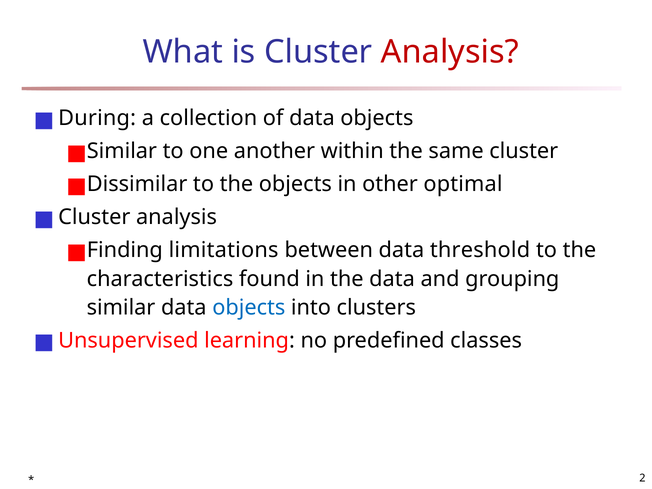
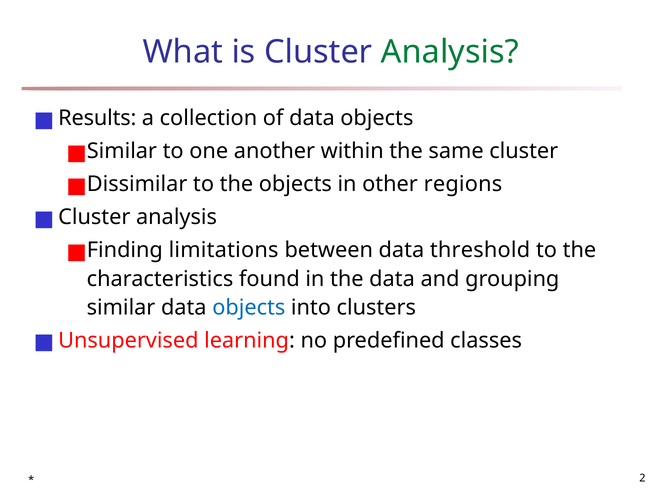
Analysis colour: red -> green (450, 52)
During: During -> Results (97, 118)
optimal: optimal -> regions (463, 184)
